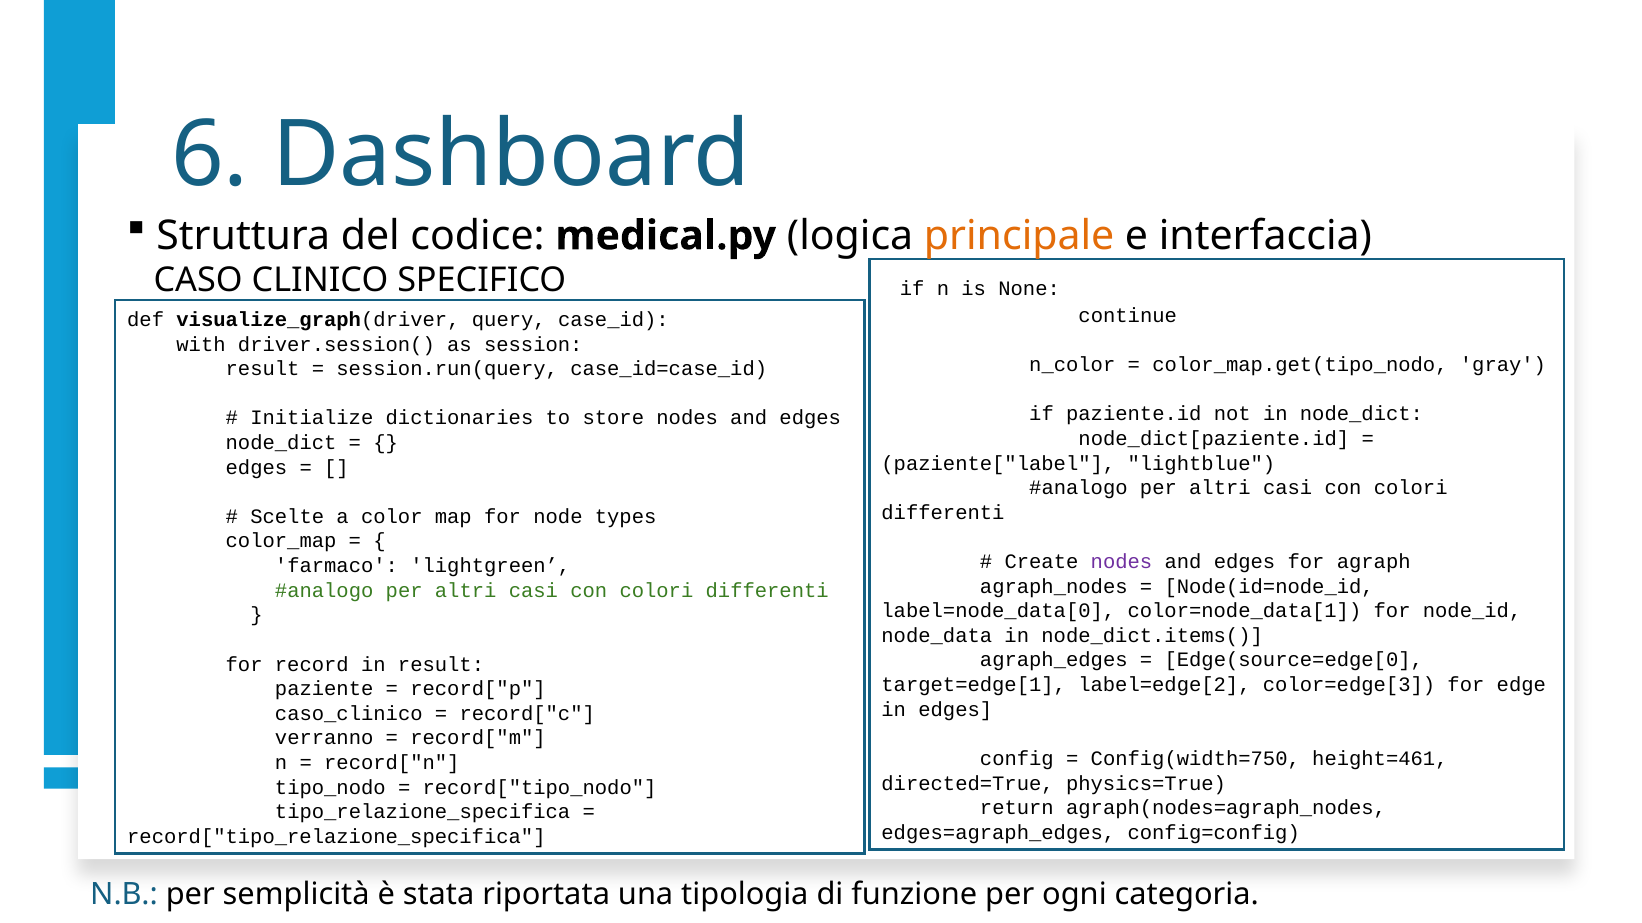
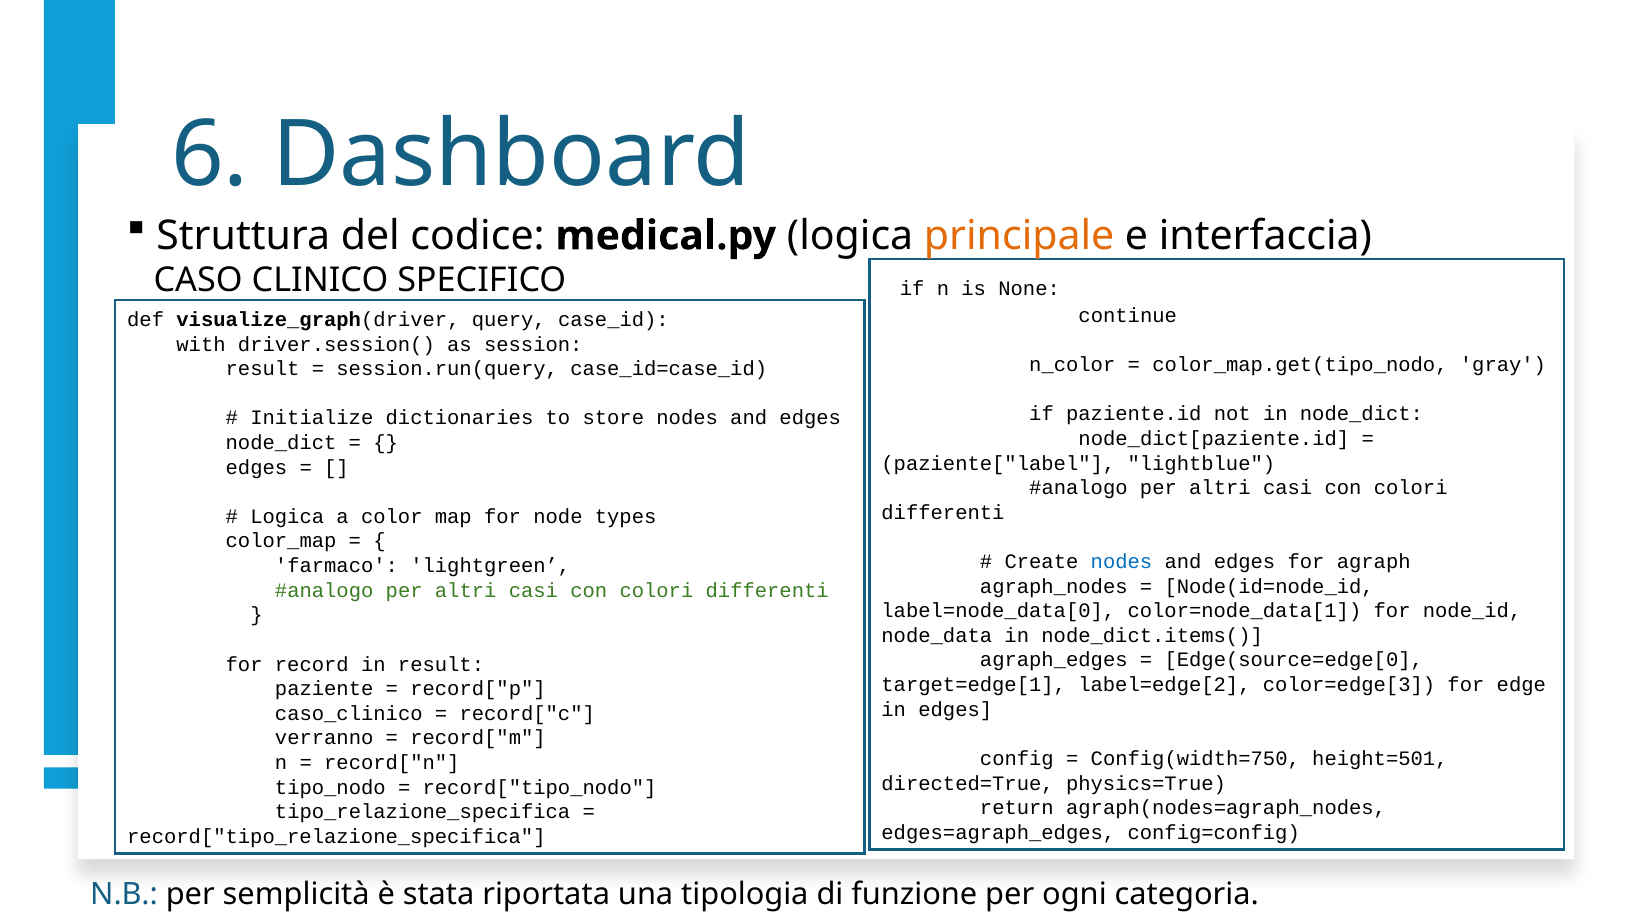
Scelte: Scelte -> Logica (287, 517)
nodes colour: purple -> blue (1121, 562)
height=461: height=461 -> height=501 (1380, 759)
